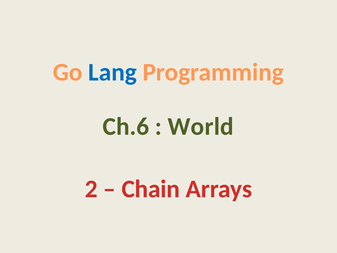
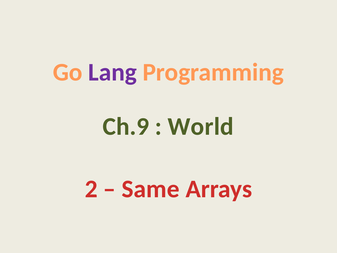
Lang colour: blue -> purple (113, 72)
Ch.6: Ch.6 -> Ch.9 (126, 126)
Chain: Chain -> Same (151, 189)
